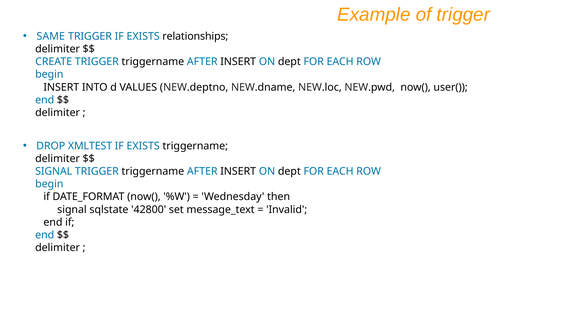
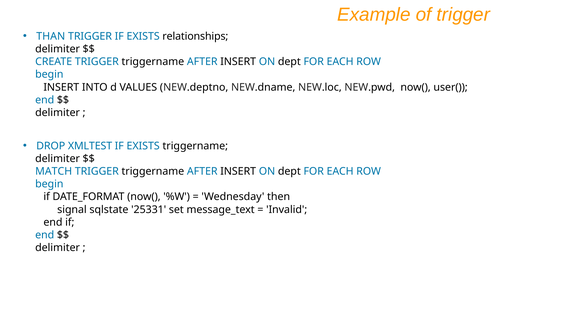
SAME: SAME -> THAN (51, 36)
SIGNAL: SIGNAL -> MATCH (54, 171)
42800: 42800 -> 25331 (149, 209)
